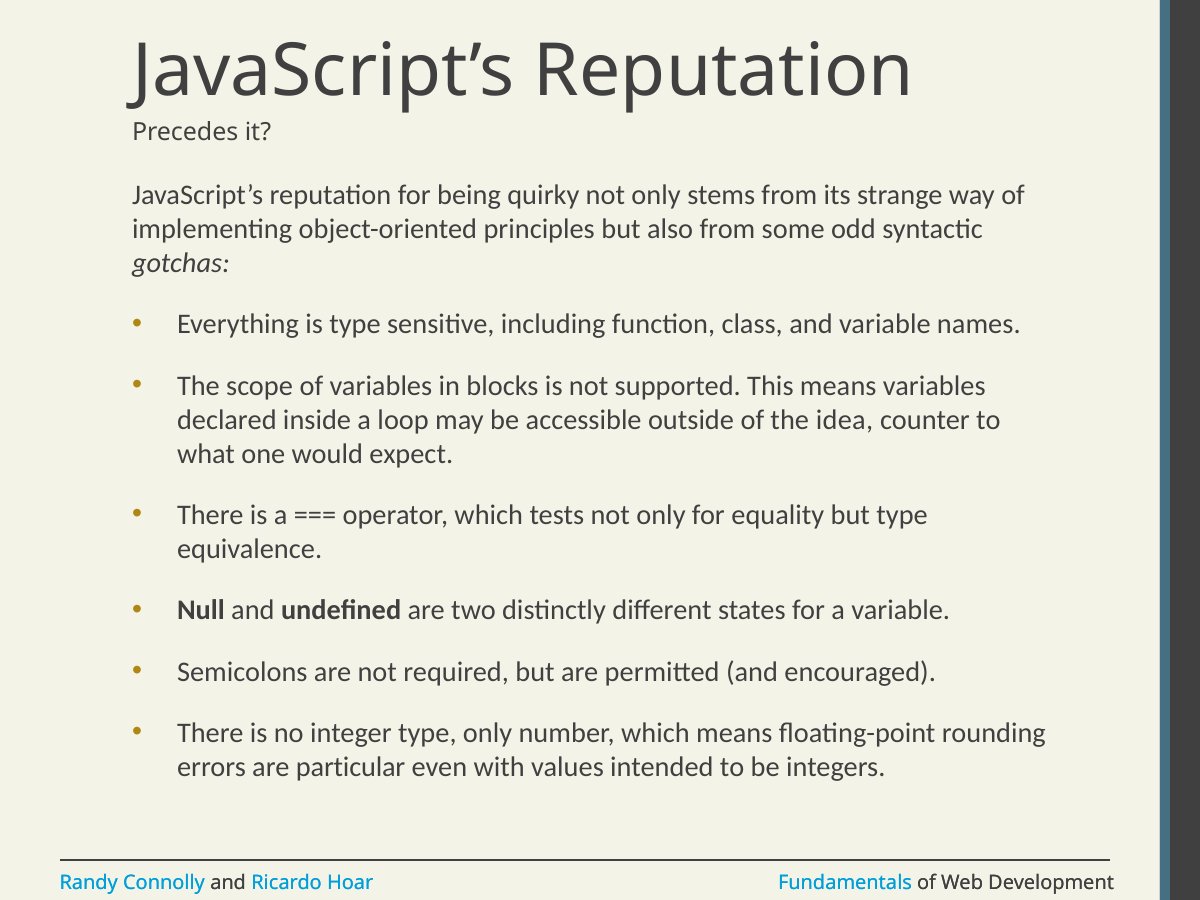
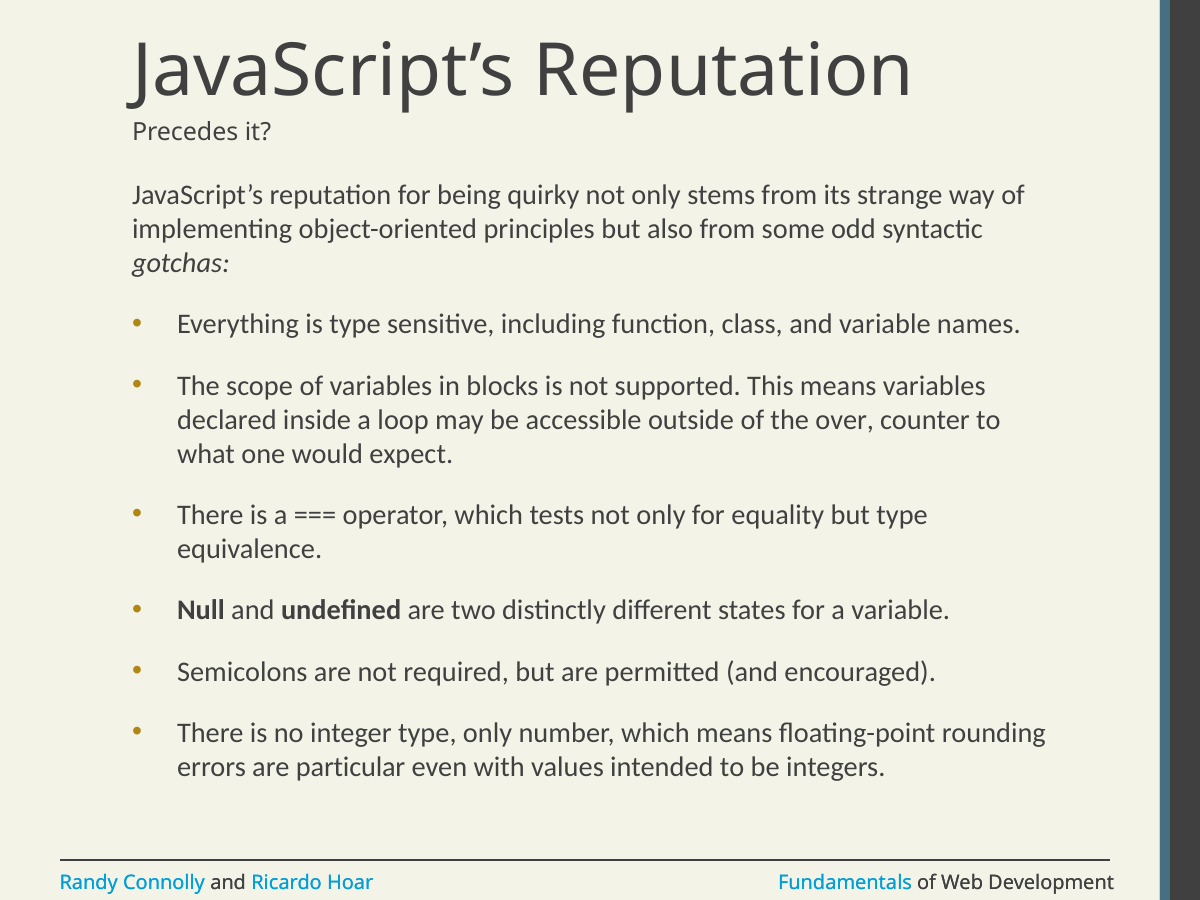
idea: idea -> over (845, 420)
